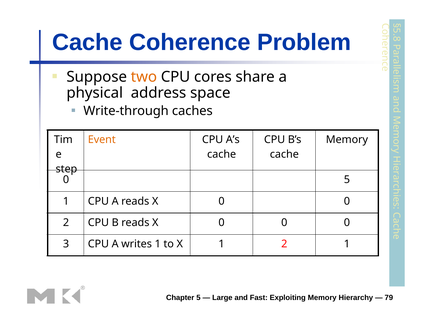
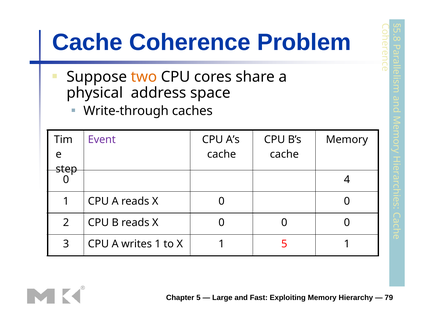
Event colour: orange -> purple (102, 139)
0 5: 5 -> 4 (347, 180)
1 2: 2 -> 5 (284, 244)
